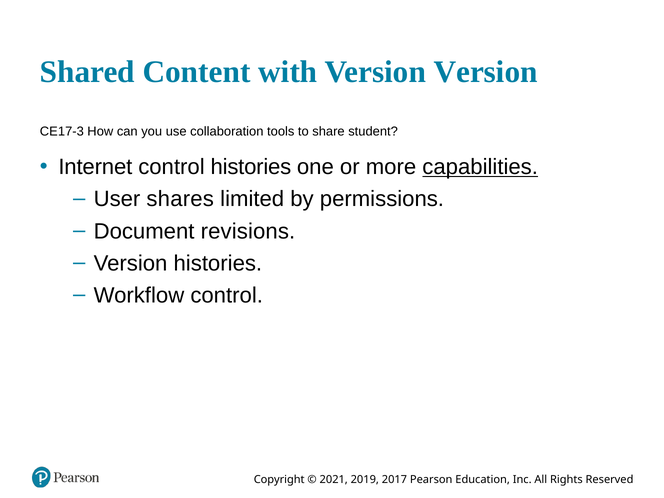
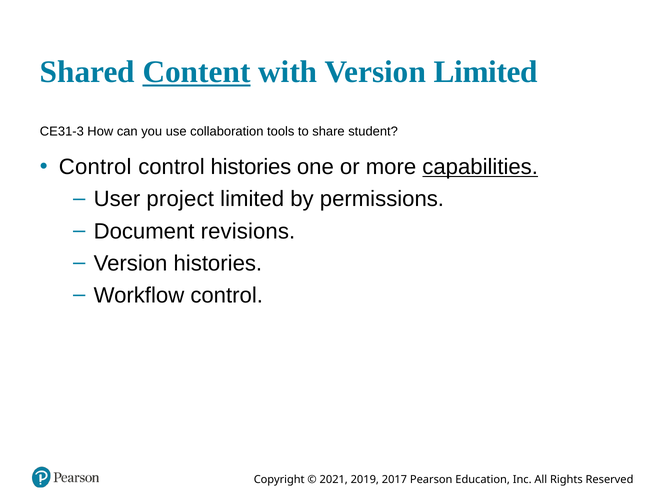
Content underline: none -> present (197, 72)
Version Version: Version -> Limited (486, 72)
17-3: 17-3 -> 31-3 (71, 131)
Internet: Internet -> Control (95, 167)
shares: shares -> project (180, 199)
